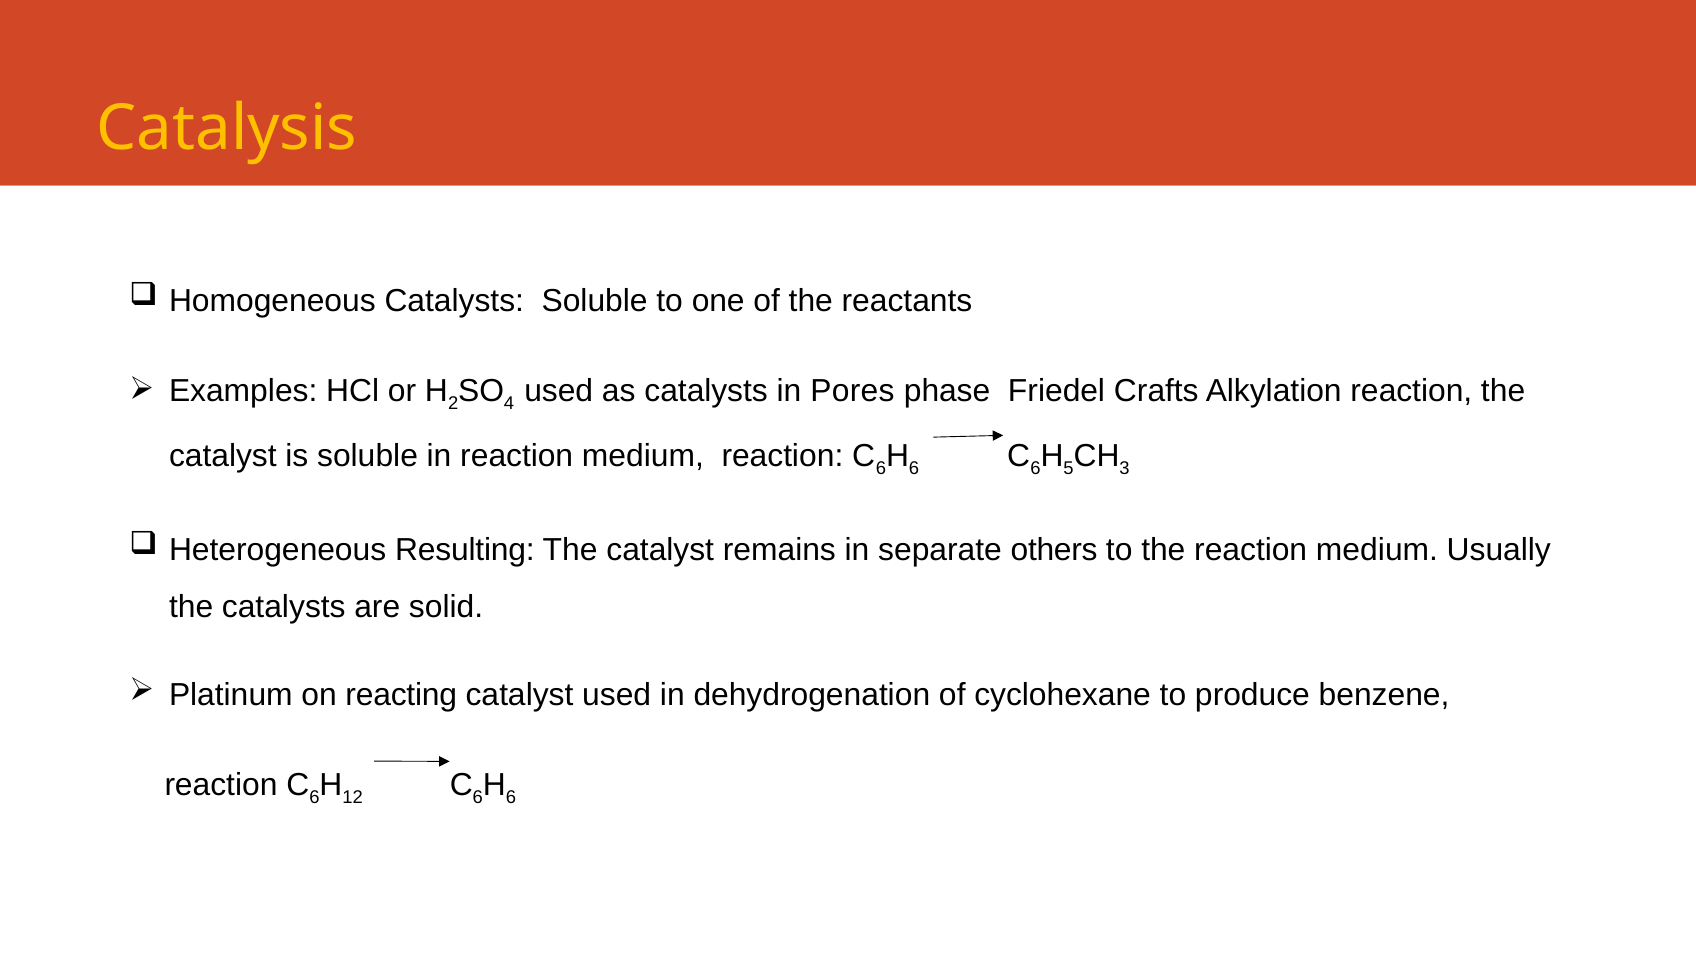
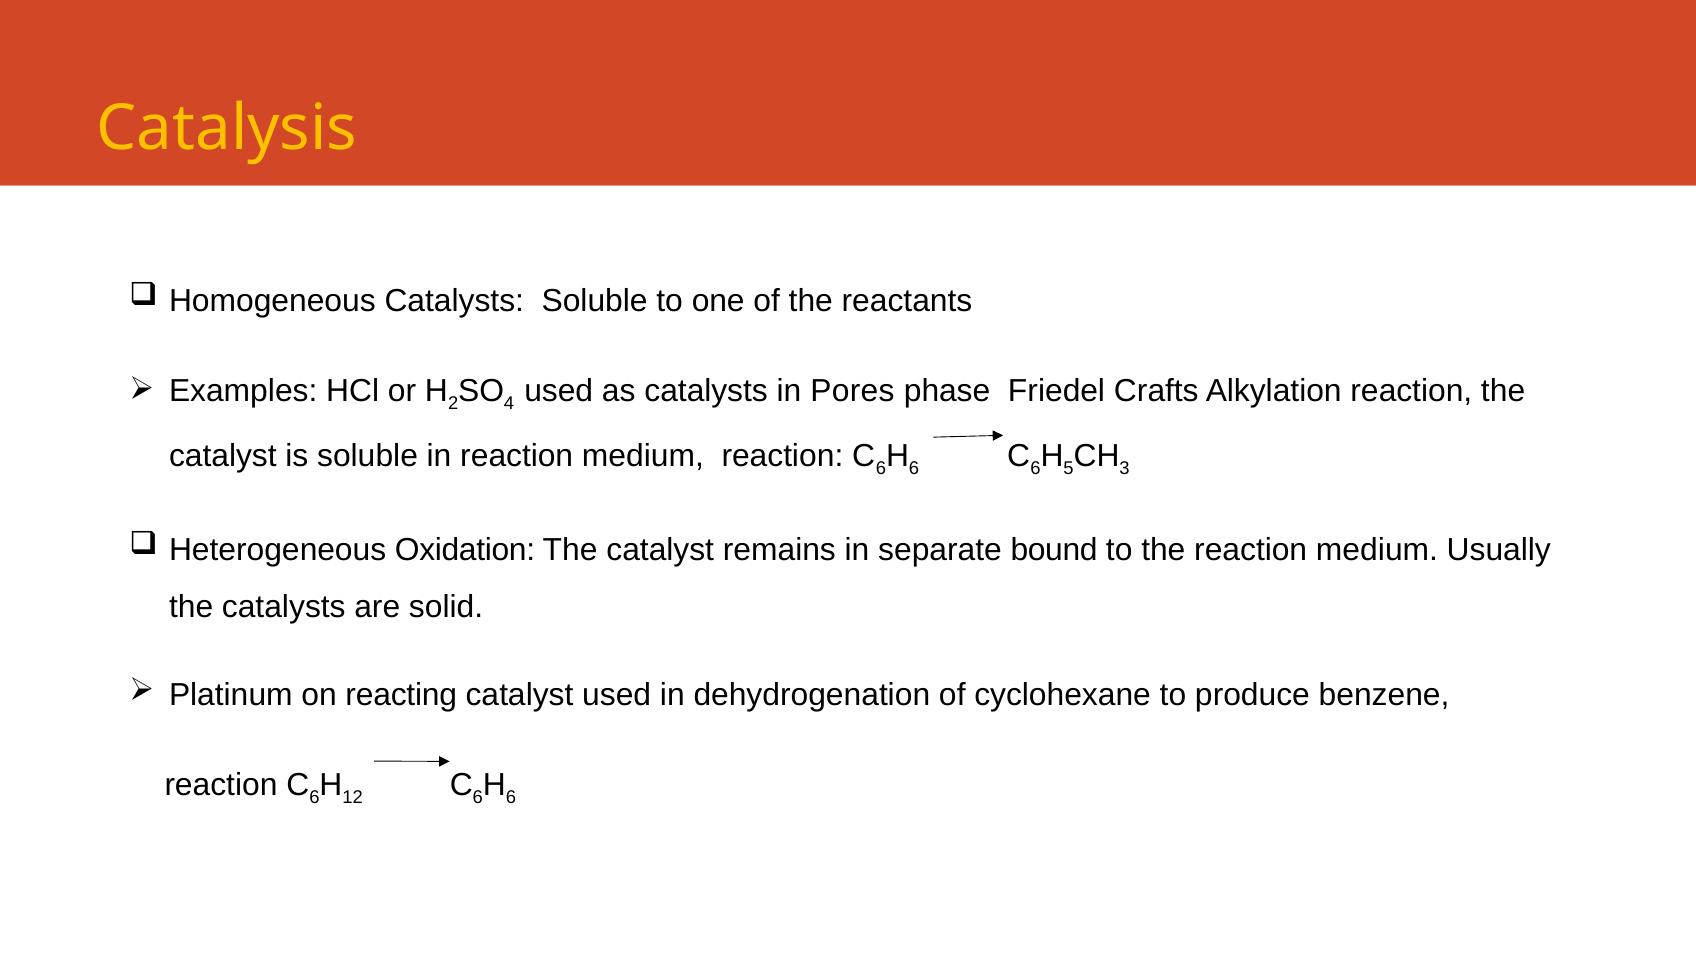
Resulting: Resulting -> Oxidation (465, 550)
others: others -> bound (1054, 550)
